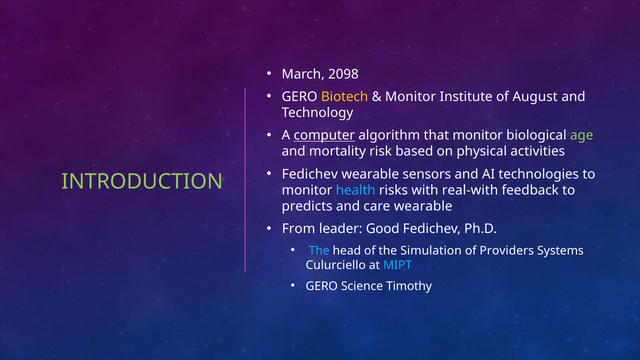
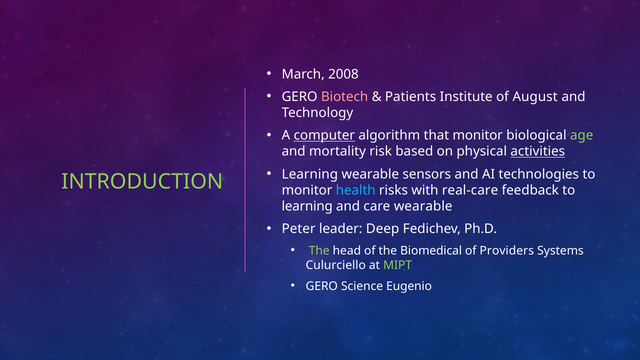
2098: 2098 -> 2008 (343, 74)
Biotech colour: yellow -> pink (345, 97)
Monitor: Monitor -> Patients (411, 97)
activities underline: none -> present (538, 152)
Fedichev: Fedichev -> Learning (310, 174)
real-with: real-with -> real-care (470, 190)
predicts: predicts -> learning (307, 206)
From: From -> Peter (299, 229)
Good: Good -> Deep (383, 229)
The colour: light blue -> light green (319, 251)
Simulation: Simulation -> Biomedical (431, 251)
MIPT colour: light blue -> light green (398, 265)
Timothy: Timothy -> Eugenio (409, 286)
